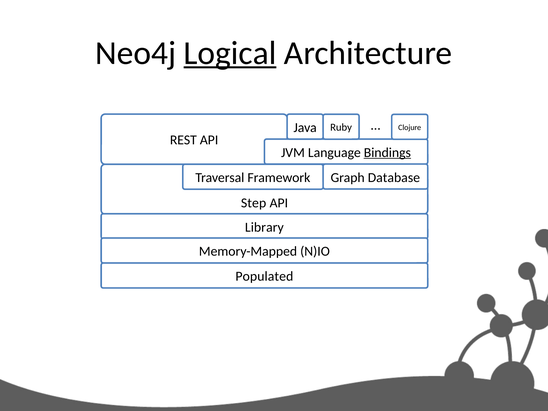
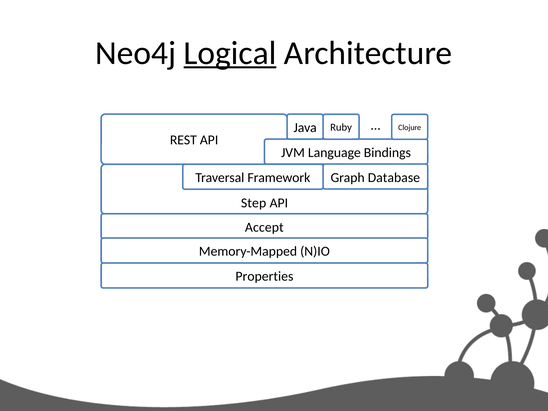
Bindings underline: present -> none (387, 153)
Library: Library -> Accept (264, 227)
Populated: Populated -> Properties (264, 276)
